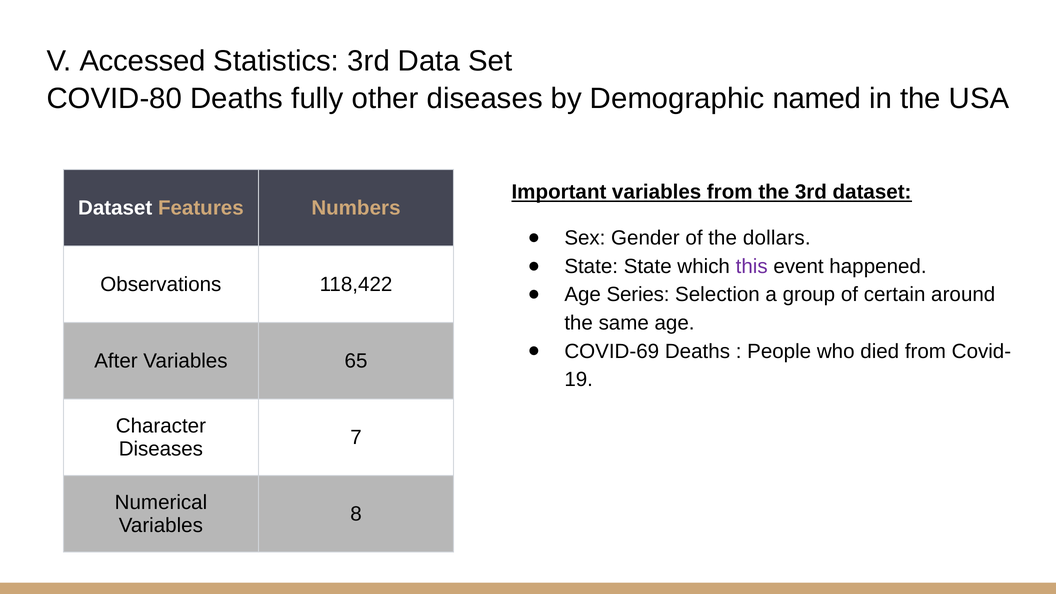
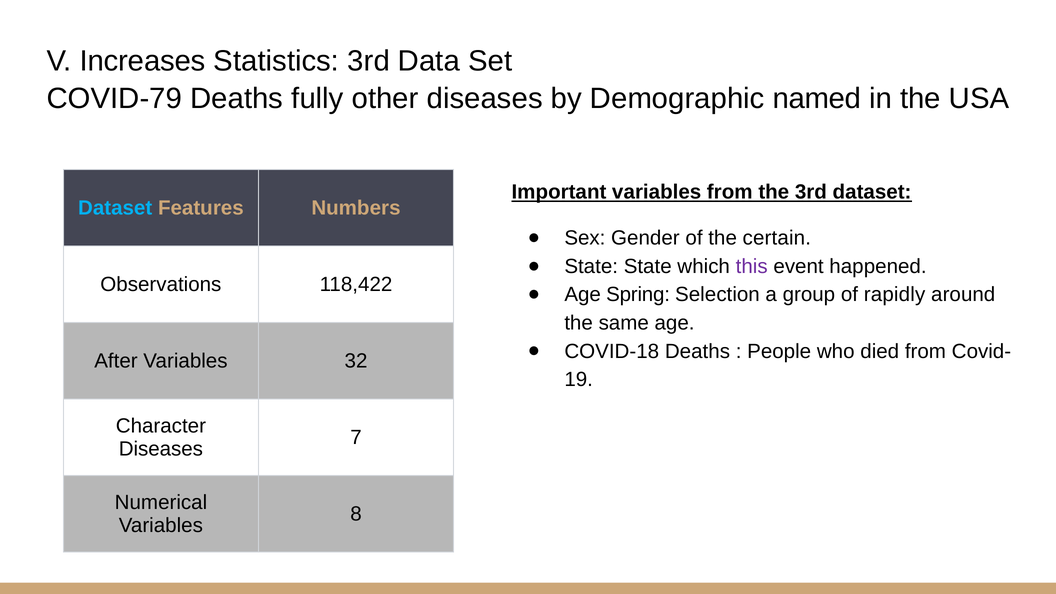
Accessed: Accessed -> Increases (143, 61)
COVID-80: COVID-80 -> COVID-79 (114, 99)
Dataset colour: white -> light blue (115, 208)
dollars: dollars -> certain (777, 238)
Series: Series -> Spring (638, 295)
certain: certain -> rapidly (895, 295)
COVID-69: COVID-69 -> COVID-18 (612, 351)
65: 65 -> 32 (356, 361)
